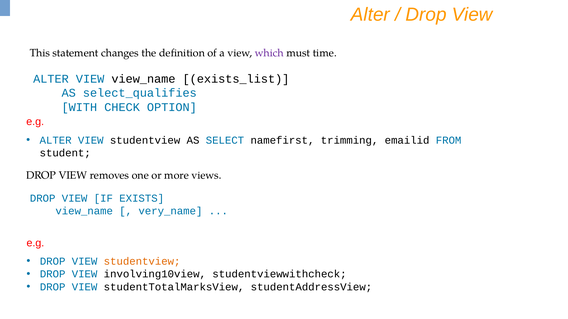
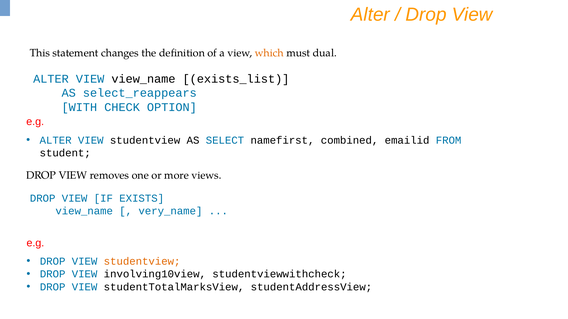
which colour: purple -> orange (269, 53)
time: time -> dual (325, 53)
select_qualifies: select_qualifies -> select_reappears (140, 93)
trimming: trimming -> combined (350, 140)
